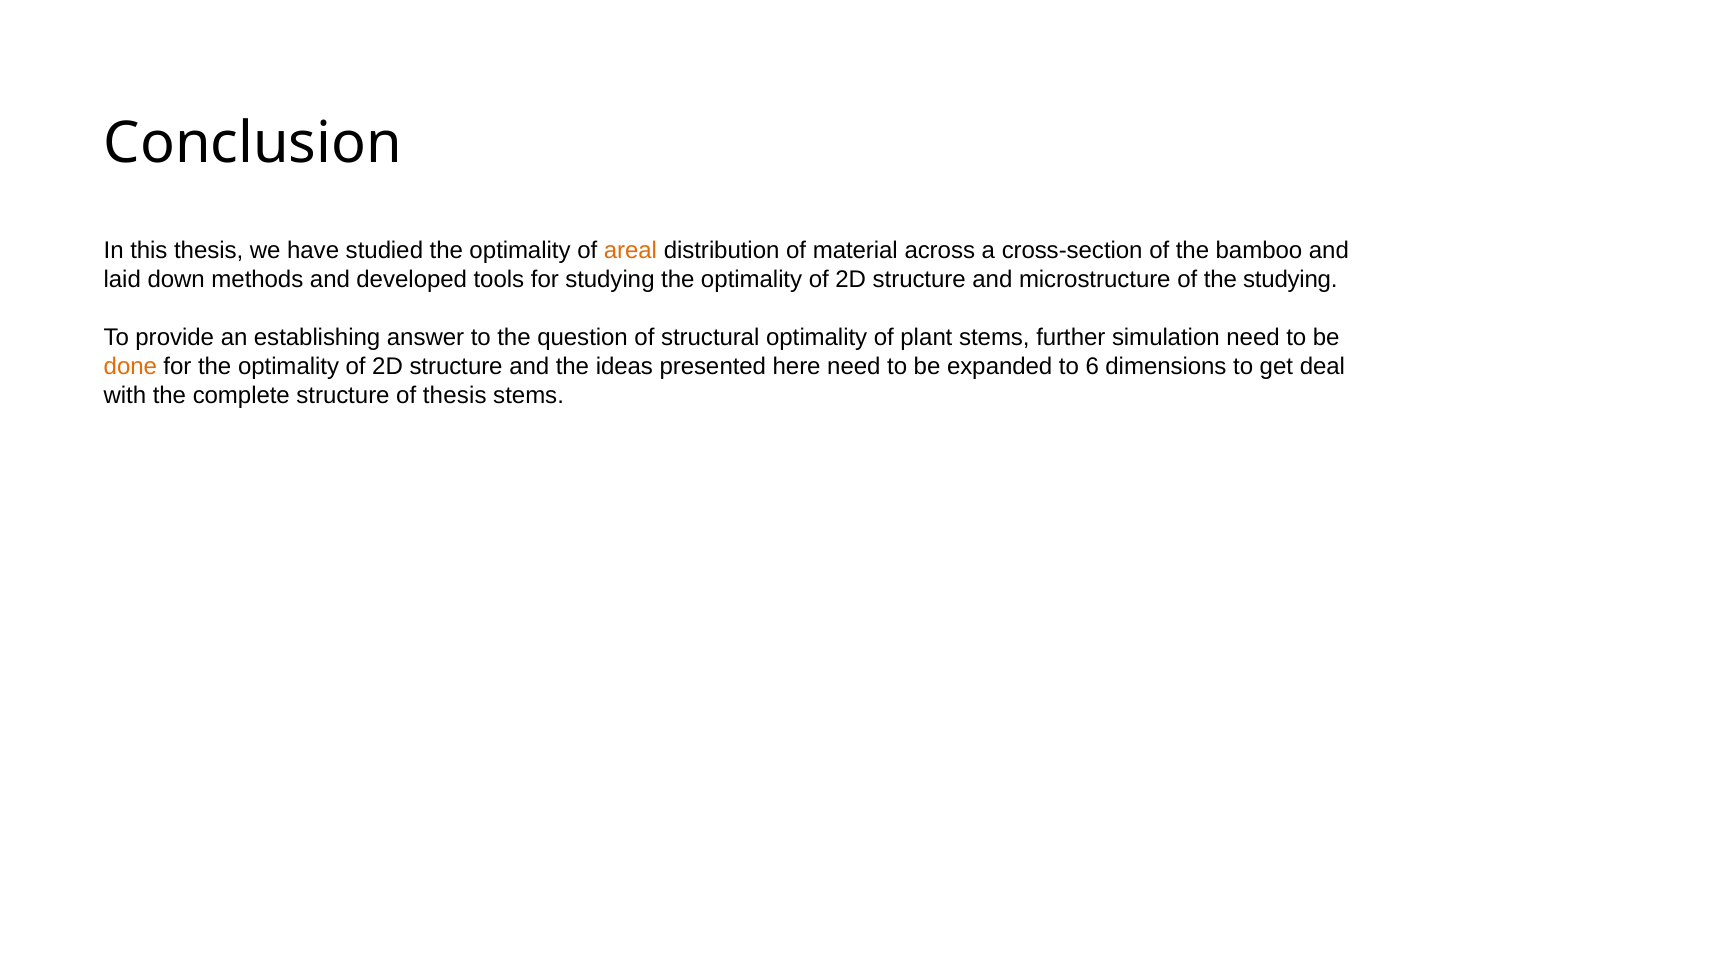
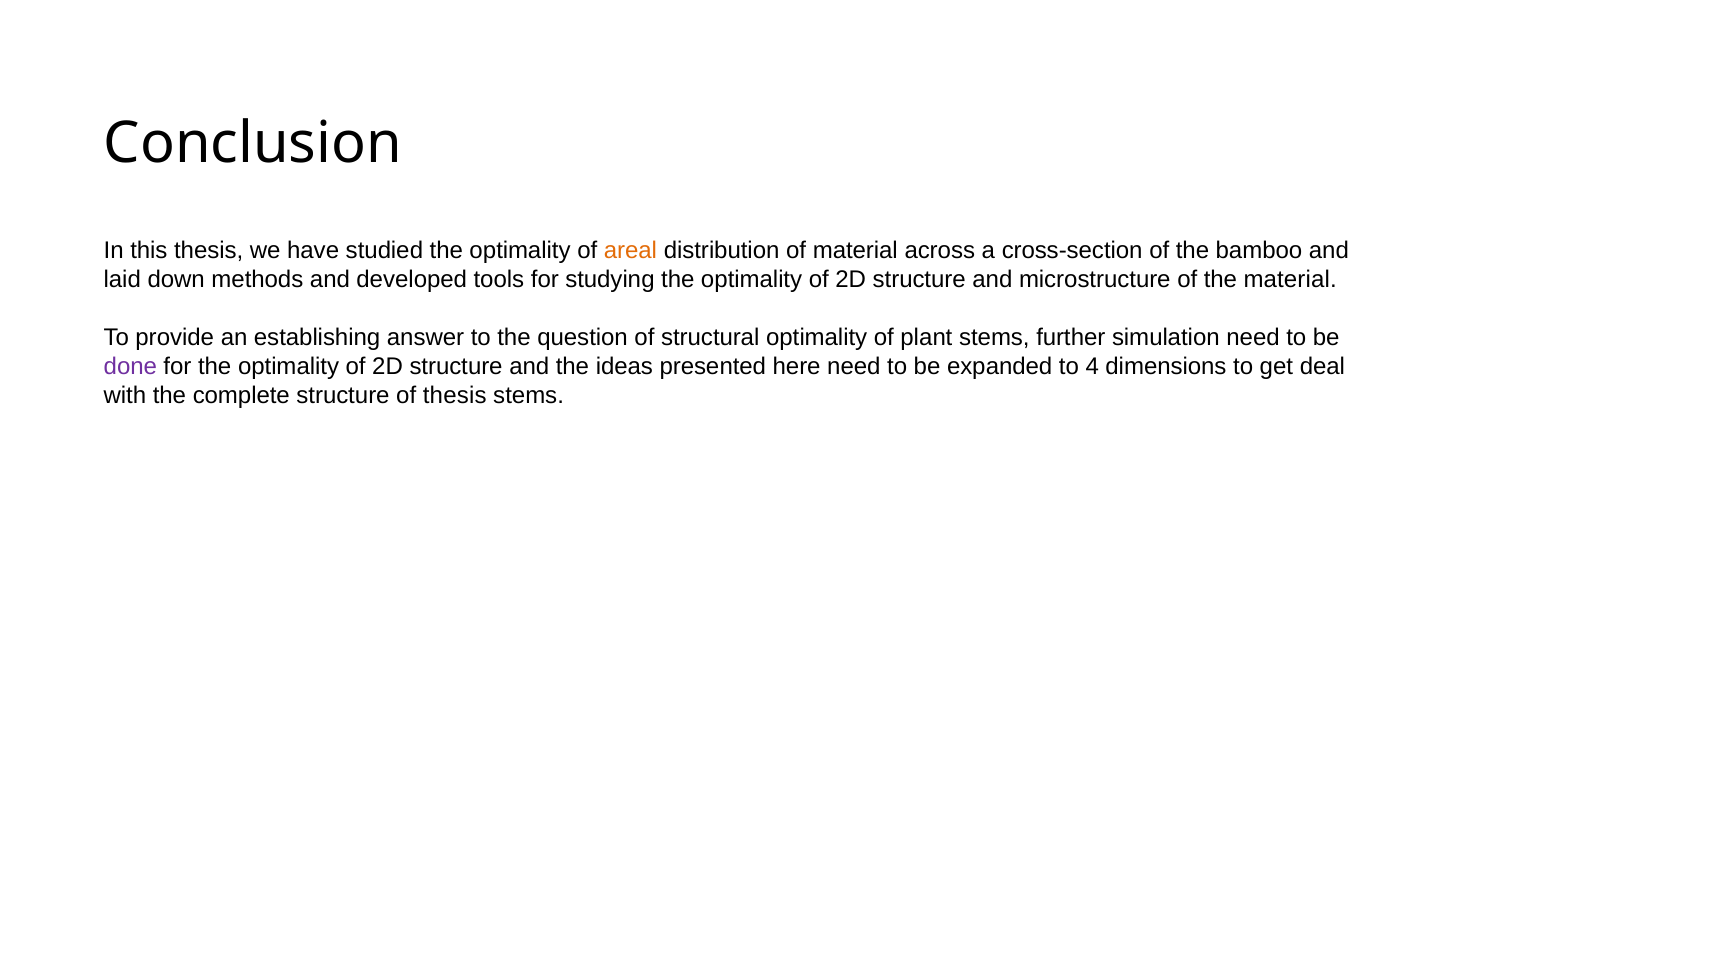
the studying: studying -> material (1290, 280)
done colour: orange -> purple (130, 366)
6: 6 -> 4 (1092, 366)
